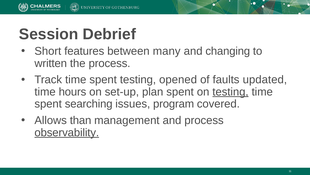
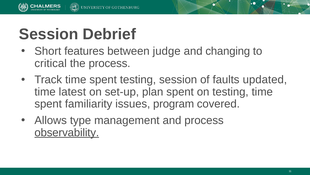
many: many -> judge (167, 51)
written: written -> critical (51, 63)
testing opened: opened -> session (178, 79)
hours: hours -> latest (72, 92)
testing underline: present -> none (230, 92)
searching: searching -> familiarity (89, 104)
than: than -> type (81, 120)
